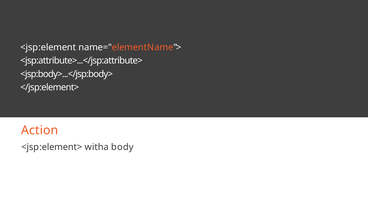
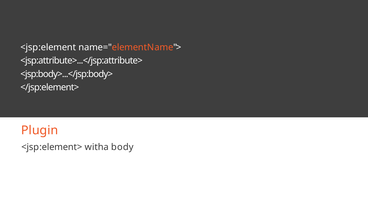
Action: Action -> Plugin (40, 130)
